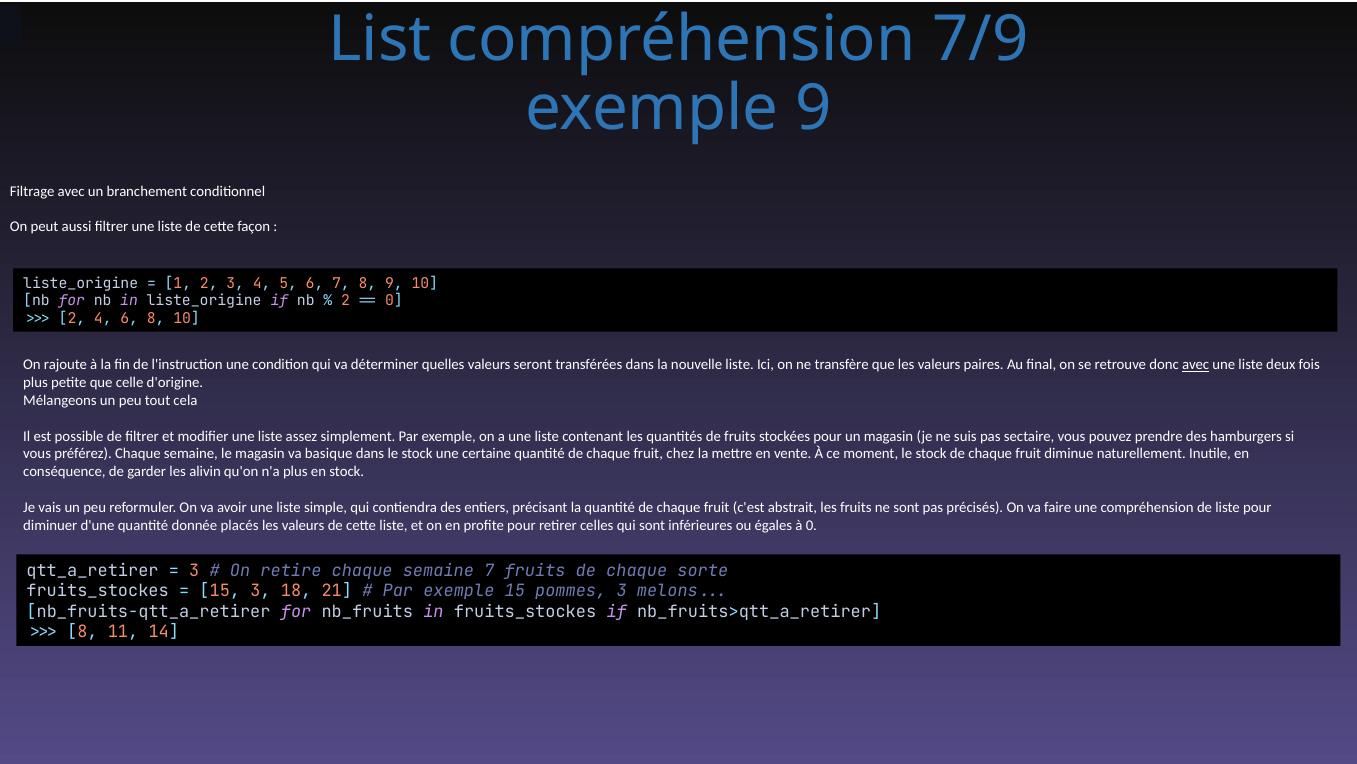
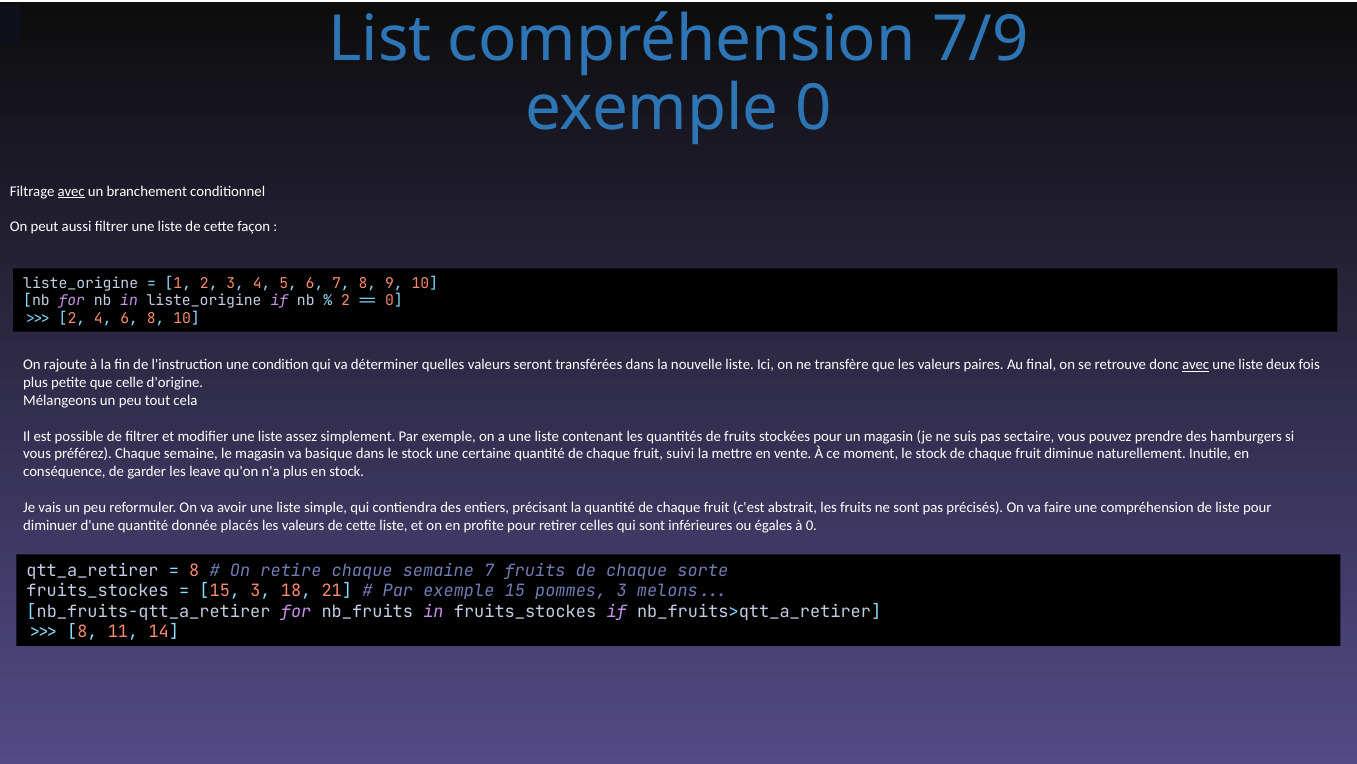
exemple 9: 9 -> 0 (813, 109)
avec underline: none -> present (71, 191)
chez: chez -> suivi (680, 454)
alivin: alivin -> leave (205, 471)
3: 3 -> 8 (194, 570)
